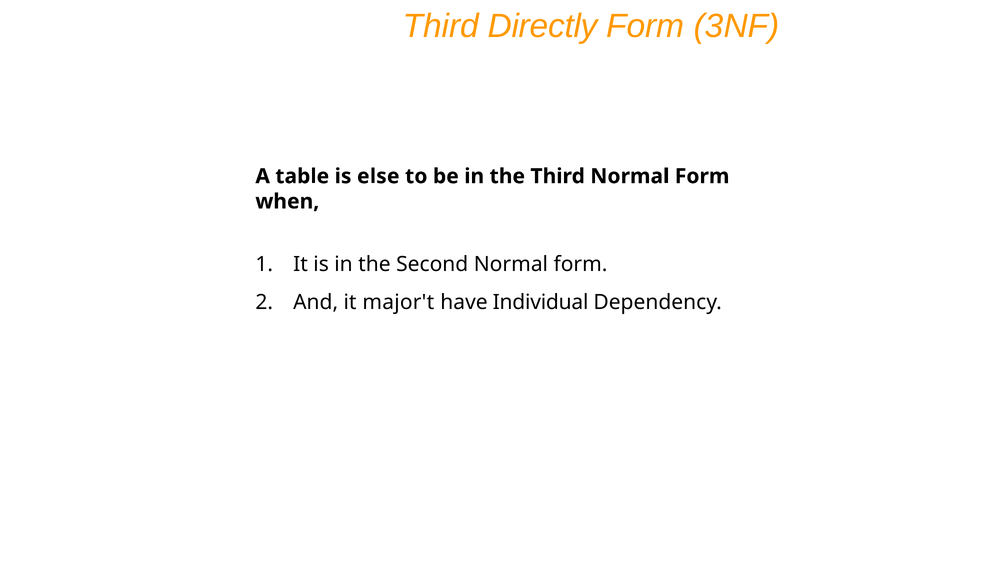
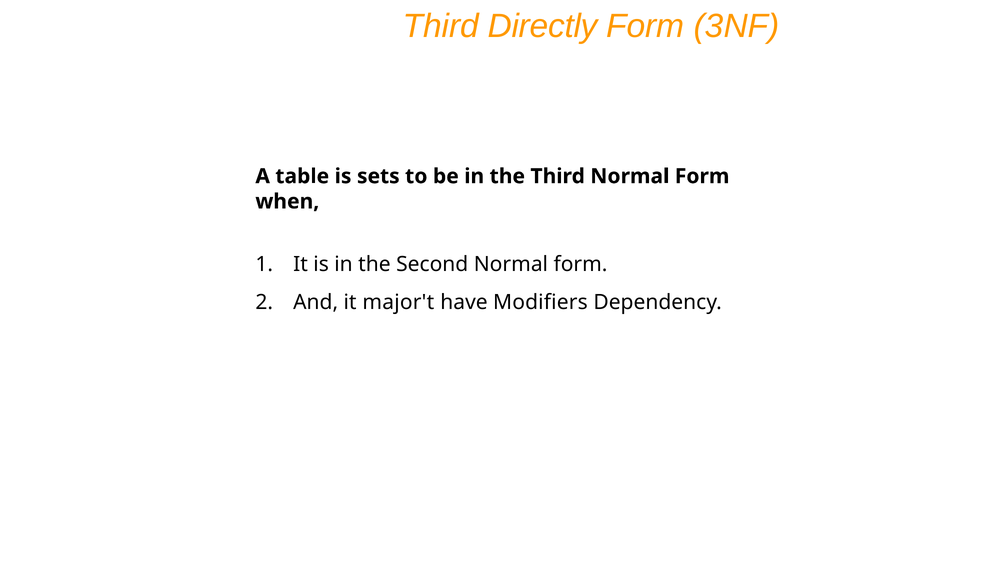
else: else -> sets (378, 176)
Individual: Individual -> Modifiers (540, 302)
